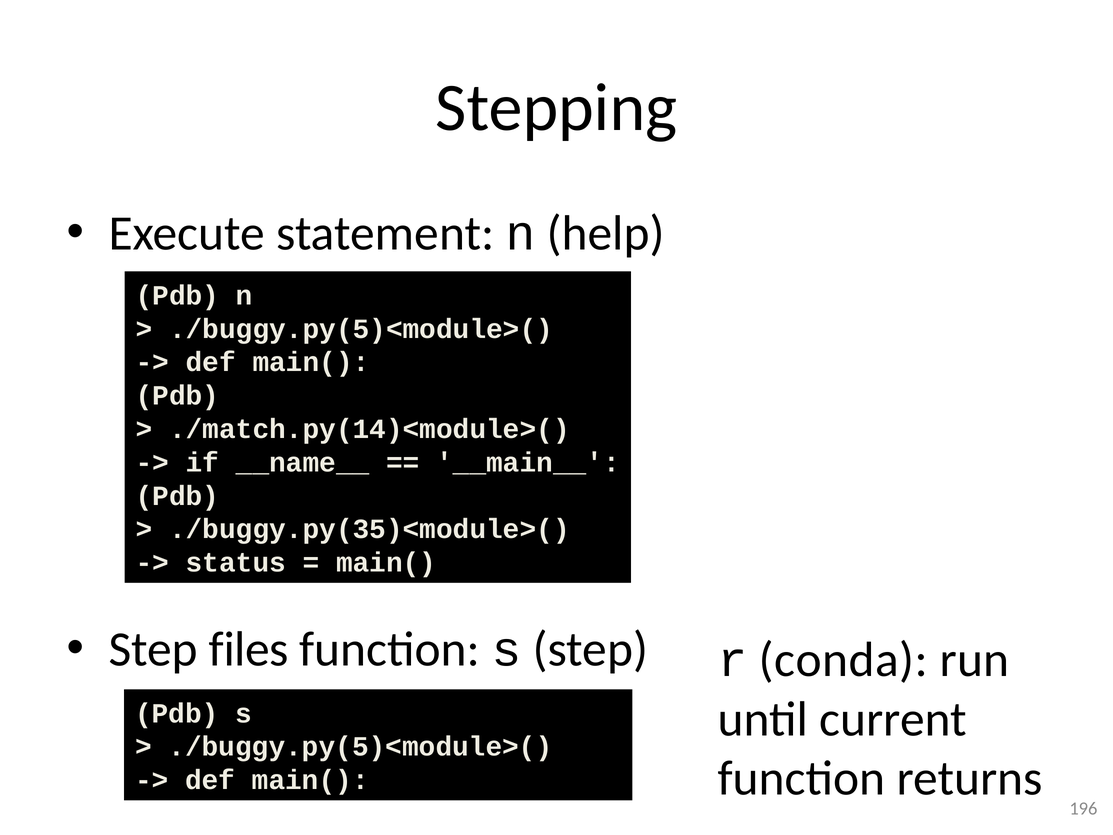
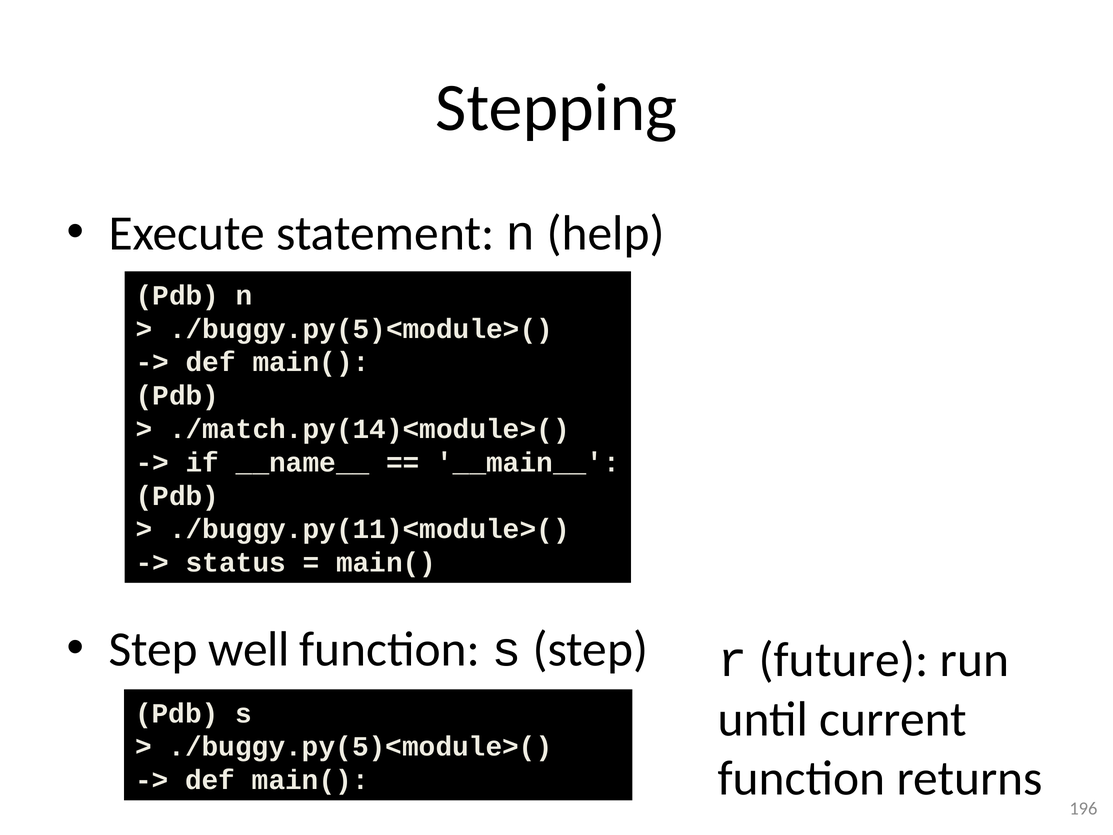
./buggy.py(35)<module>(: ./buggy.py(35)<module>( -> ./buggy.py(11)<module>( (369, 529)
files: files -> well (249, 649)
conda: conda -> future (843, 660)
